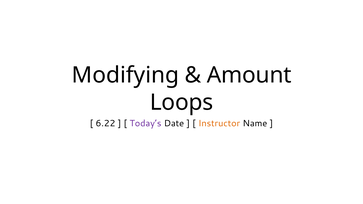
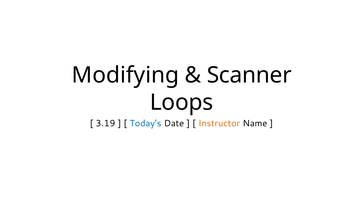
Amount: Amount -> Scanner (249, 75)
6.22: 6.22 -> 3.19 (105, 123)
Today’s colour: purple -> blue (145, 123)
